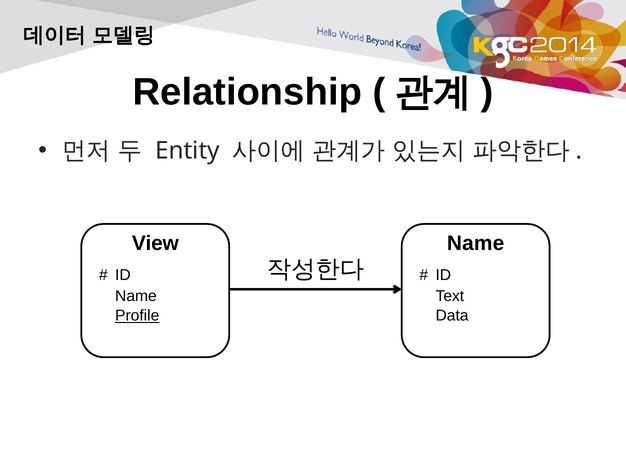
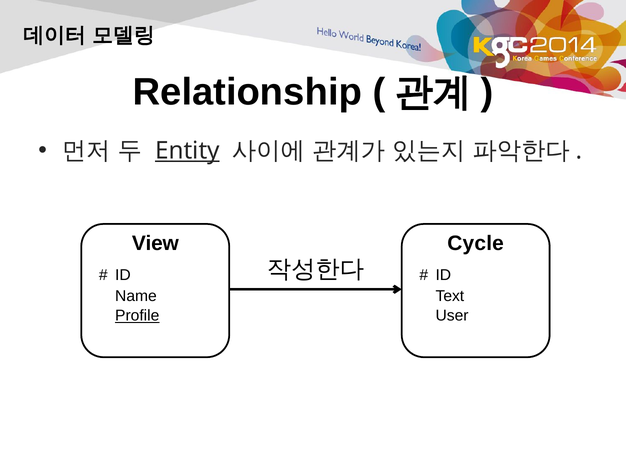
Entity underline: none -> present (187, 151)
Name: Name -> Cycle (476, 243)
Data: Data -> User (452, 315)
